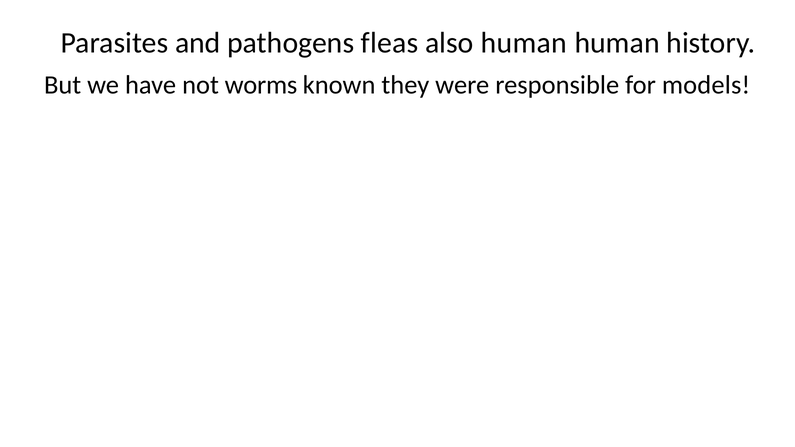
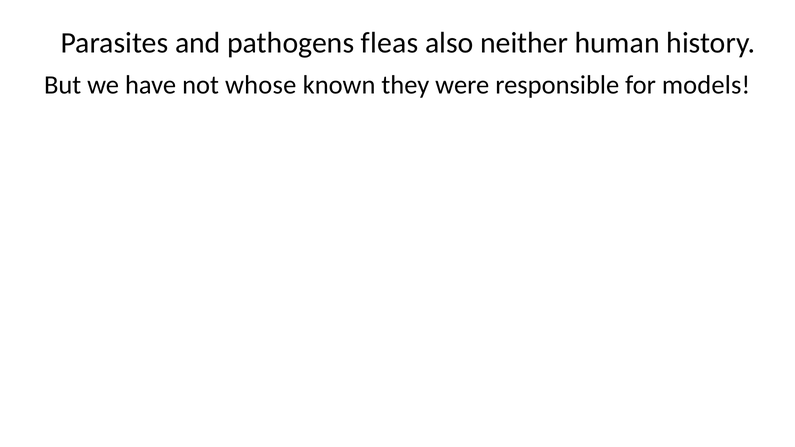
also human: human -> neither (524, 43)
worms: worms -> whose (261, 85)
